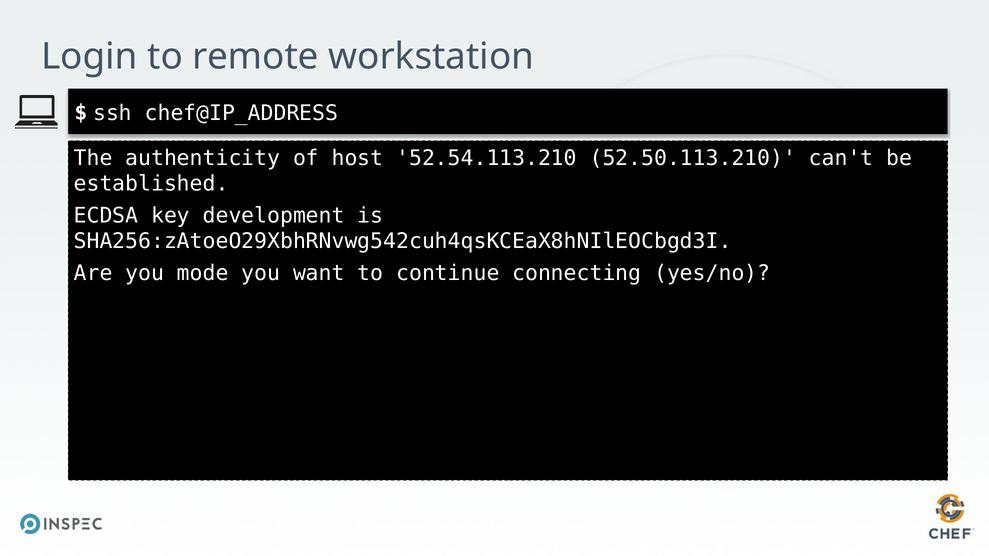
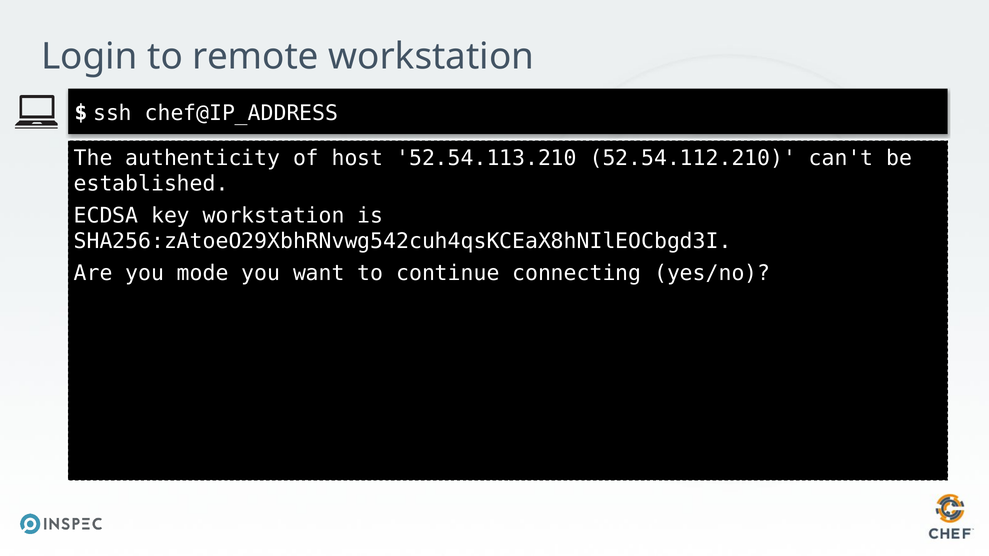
52.50.113.210: 52.50.113.210 -> 52.54.112.210 (693, 158)
key development: development -> workstation (274, 216)
